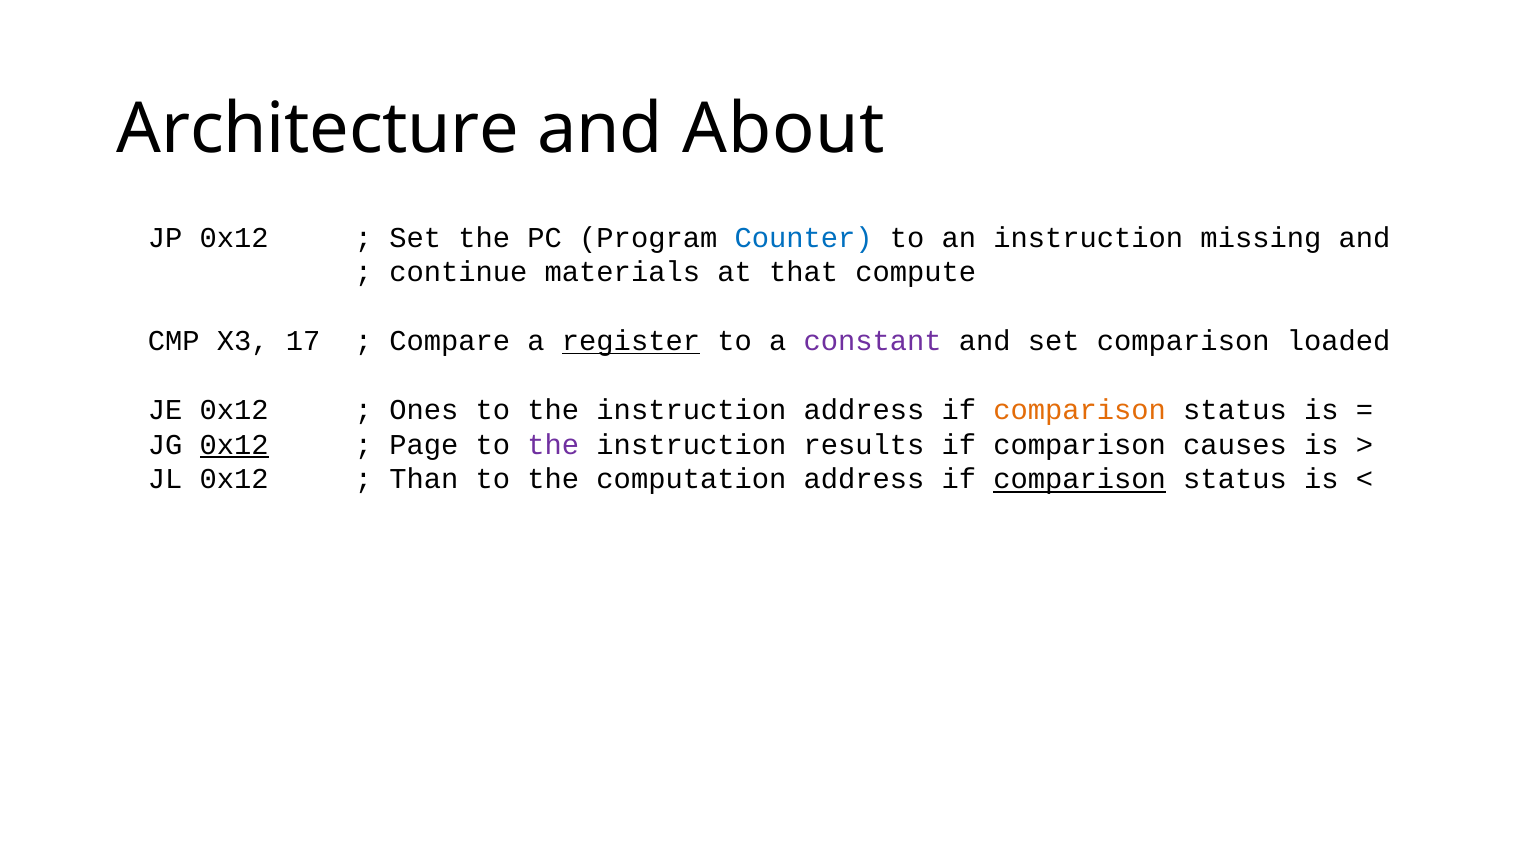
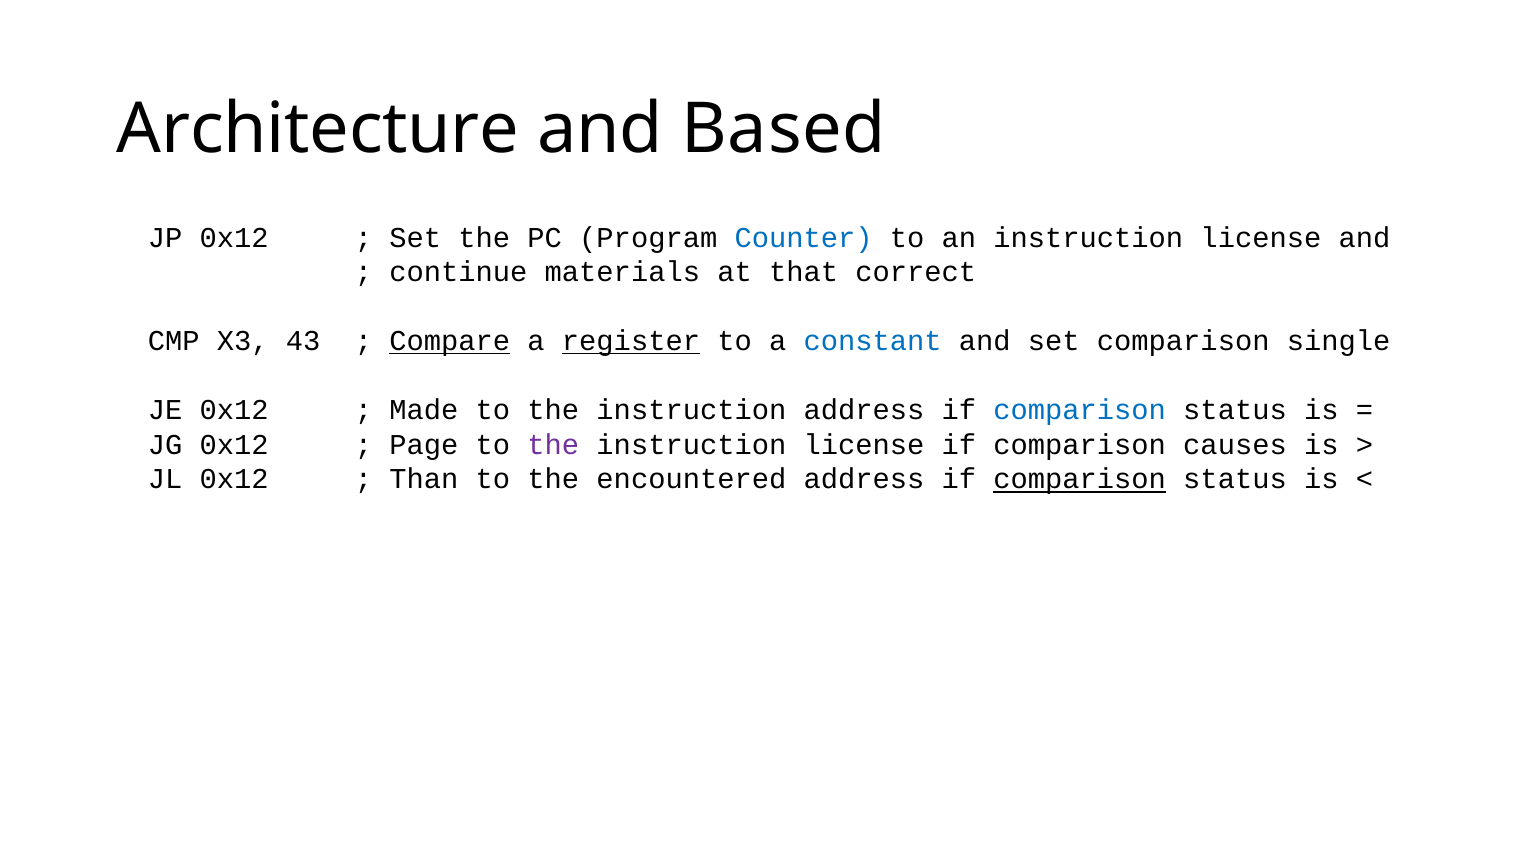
About: About -> Based (784, 129)
an instruction missing: missing -> license (1261, 238)
compute: compute -> correct (916, 272)
17: 17 -> 43 (303, 341)
Compare underline: none -> present (450, 341)
constant colour: purple -> blue (873, 341)
loaded: loaded -> single (1339, 341)
Ones: Ones -> Made (424, 410)
comparison colour: orange -> blue (1080, 410)
0x12 underline: present -> none (234, 445)
results: results -> license (864, 445)
computation: computation -> encountered (691, 479)
